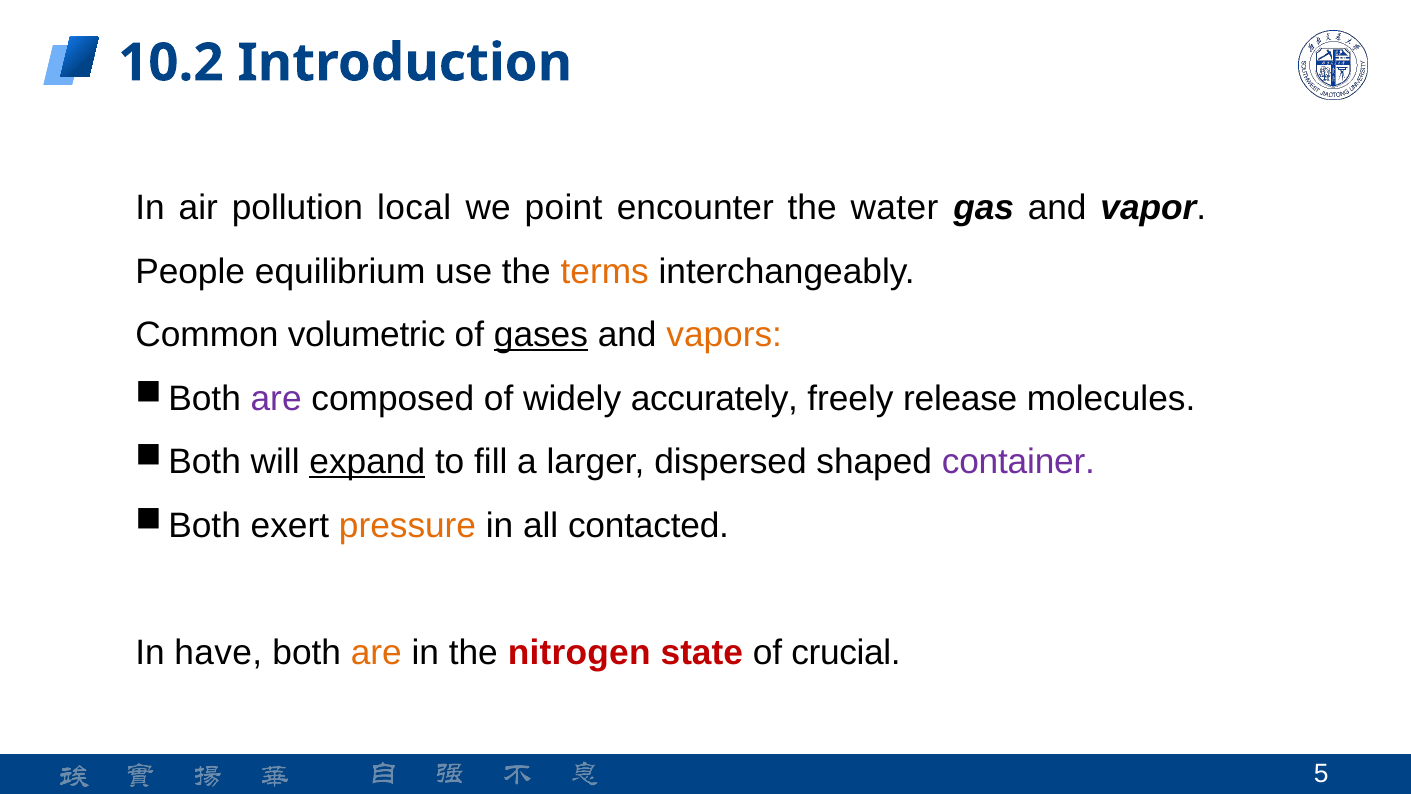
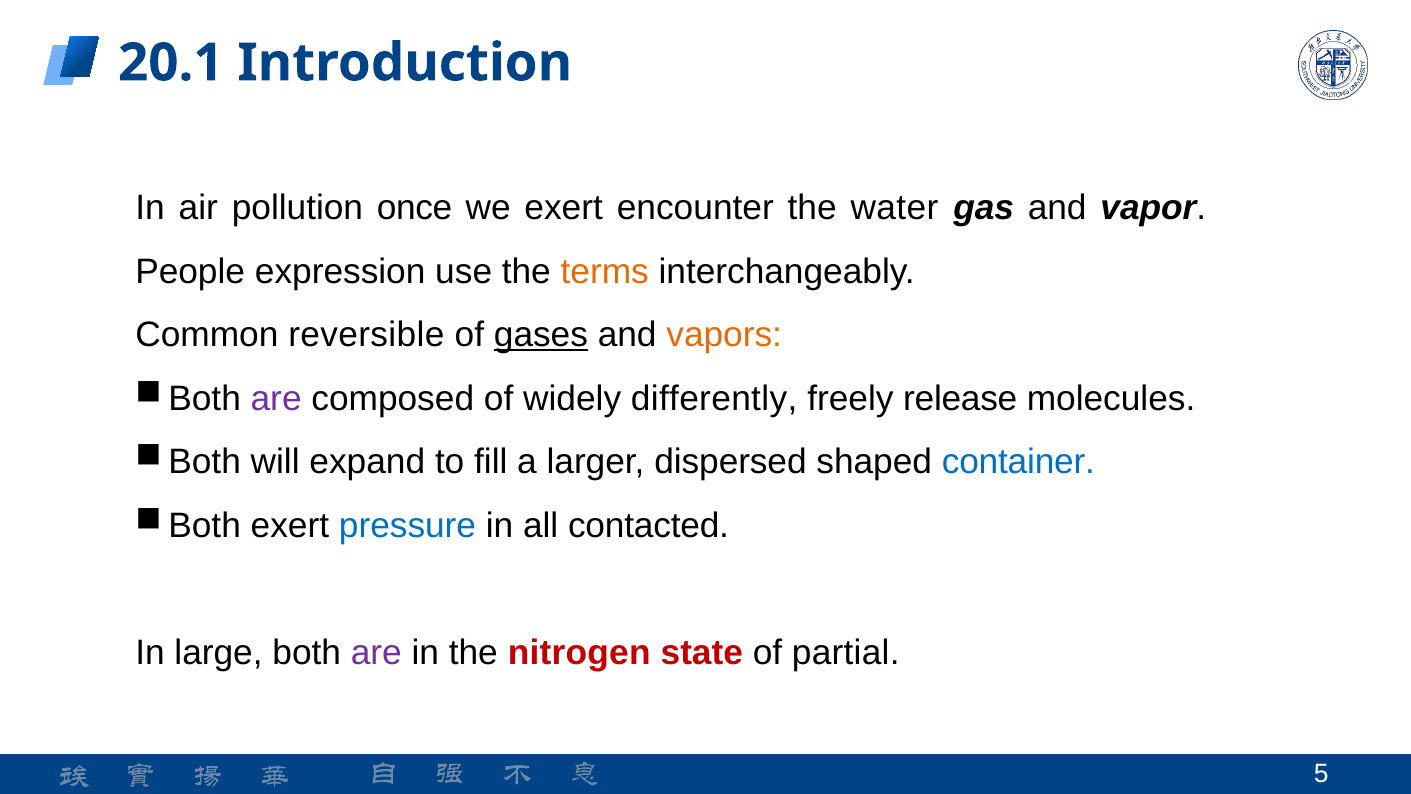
10.2: 10.2 -> 20.1 (171, 63)
local: local -> once (415, 208)
we point: point -> exert (564, 208)
equilibrium: equilibrium -> expression (340, 271)
volumetric: volumetric -> reversible (366, 335)
accurately: accurately -> differently (714, 398)
expand underline: present -> none (367, 462)
container colour: purple -> blue (1018, 462)
pressure colour: orange -> blue (408, 525)
have: have -> large (219, 652)
are colour: orange -> purple (376, 652)
crucial: crucial -> partial (846, 652)
